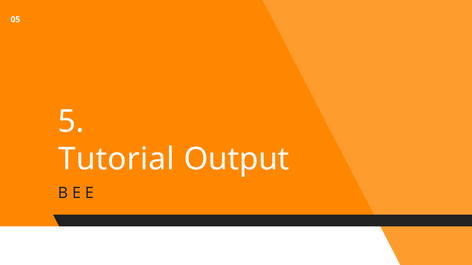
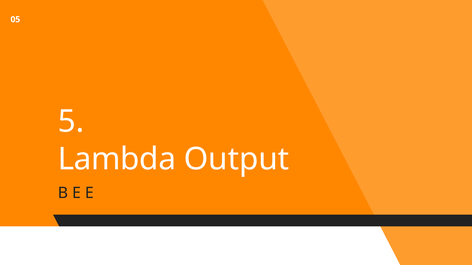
Tutorial: Tutorial -> Lambda (117, 160)
